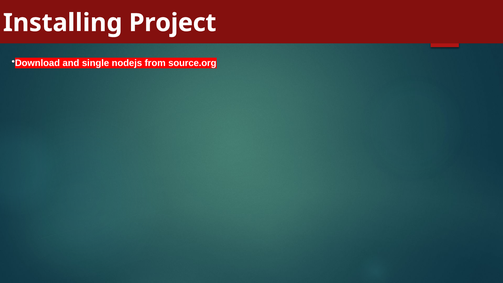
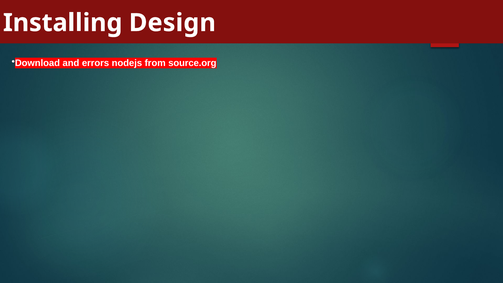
Project: Project -> Design (172, 23)
single: single -> errors (96, 63)
